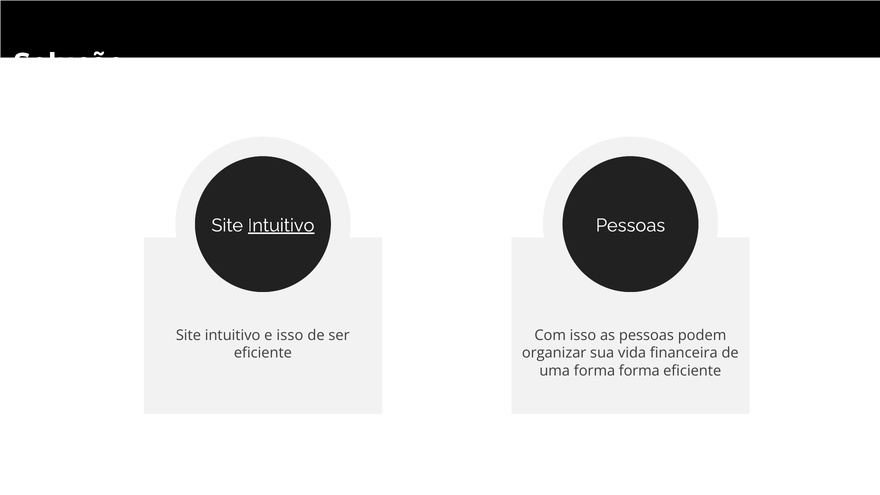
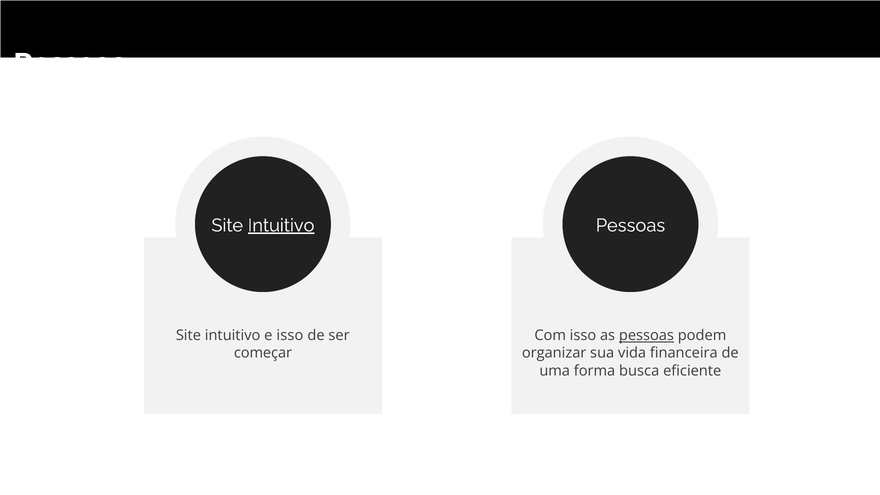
Solucão: Solucão -> Pessoas (69, 63)
pessoas underline: none -> present (646, 336)
eficiente: eficiente -> começar (263, 353)
forma forma: forma -> busca (639, 371)
